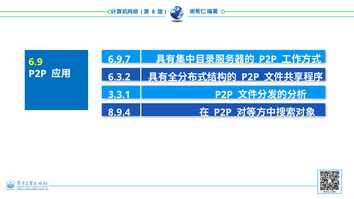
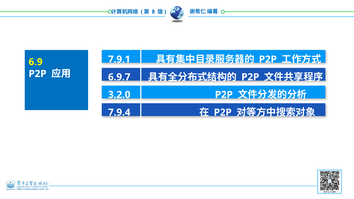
6.9.7: 6.9.7 -> 7.9.1 (119, 59)
6.3.2: 6.3.2 -> 6.9.7 (119, 77)
3.3.1: 3.3.1 -> 3.2.0 (119, 95)
8.9.4: 8.9.4 -> 7.9.4 (119, 112)
